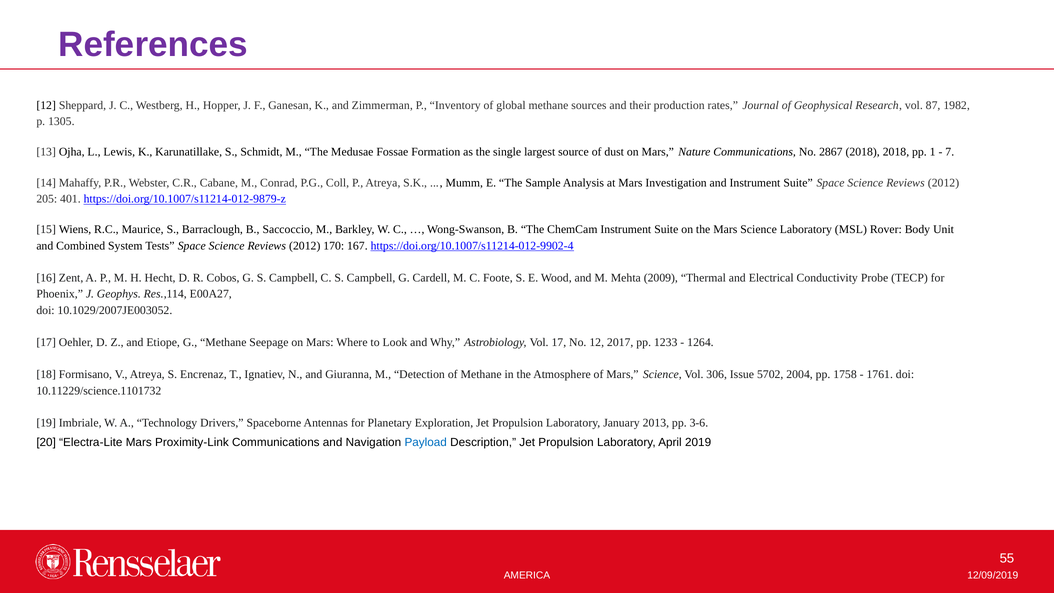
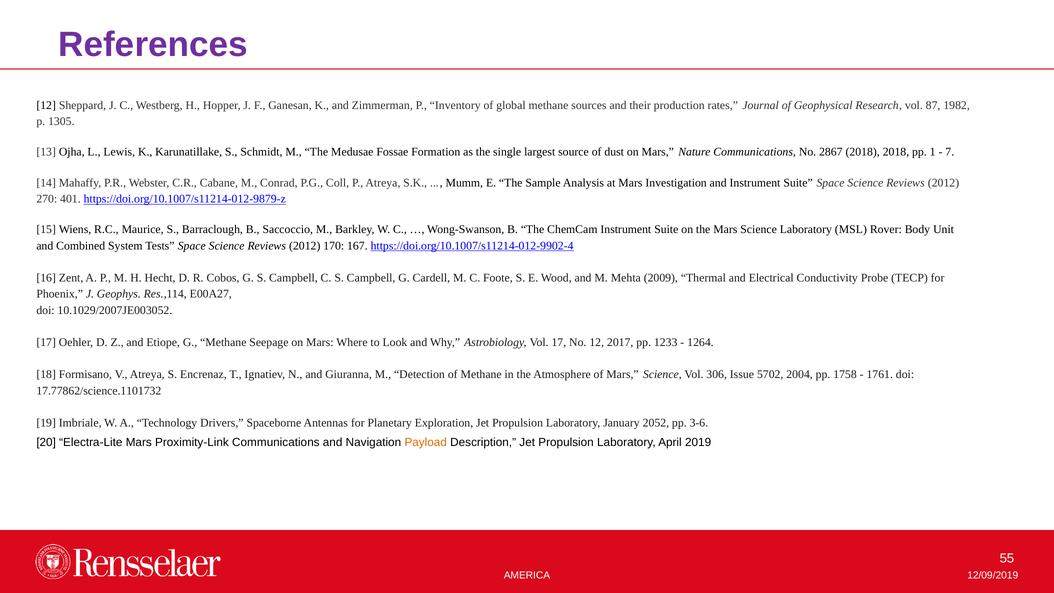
205: 205 -> 270 (47, 199)
10.11229/science.1101732: 10.11229/science.1101732 -> 17.77862/science.1101732 (99, 391)
2013: 2013 -> 2052 (656, 423)
Payload colour: blue -> orange (426, 442)
